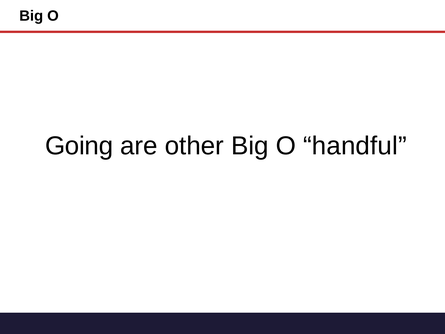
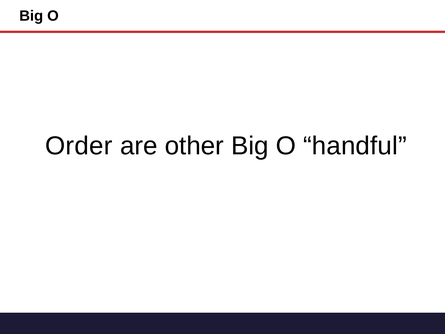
Going: Going -> Order (79, 146)
